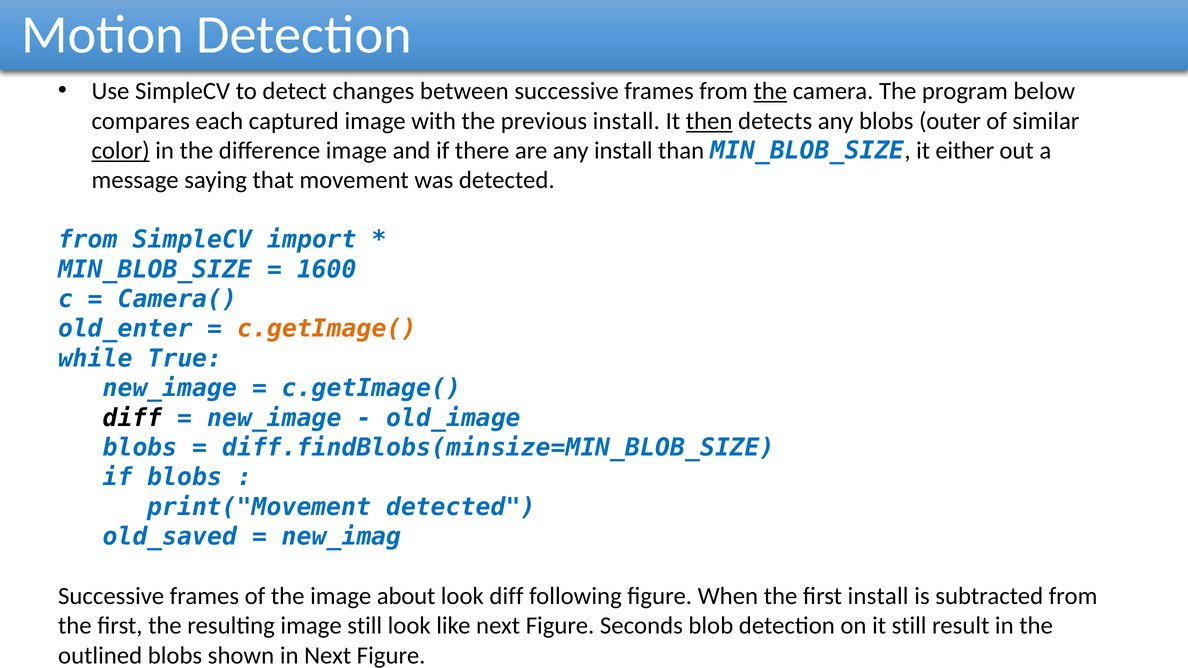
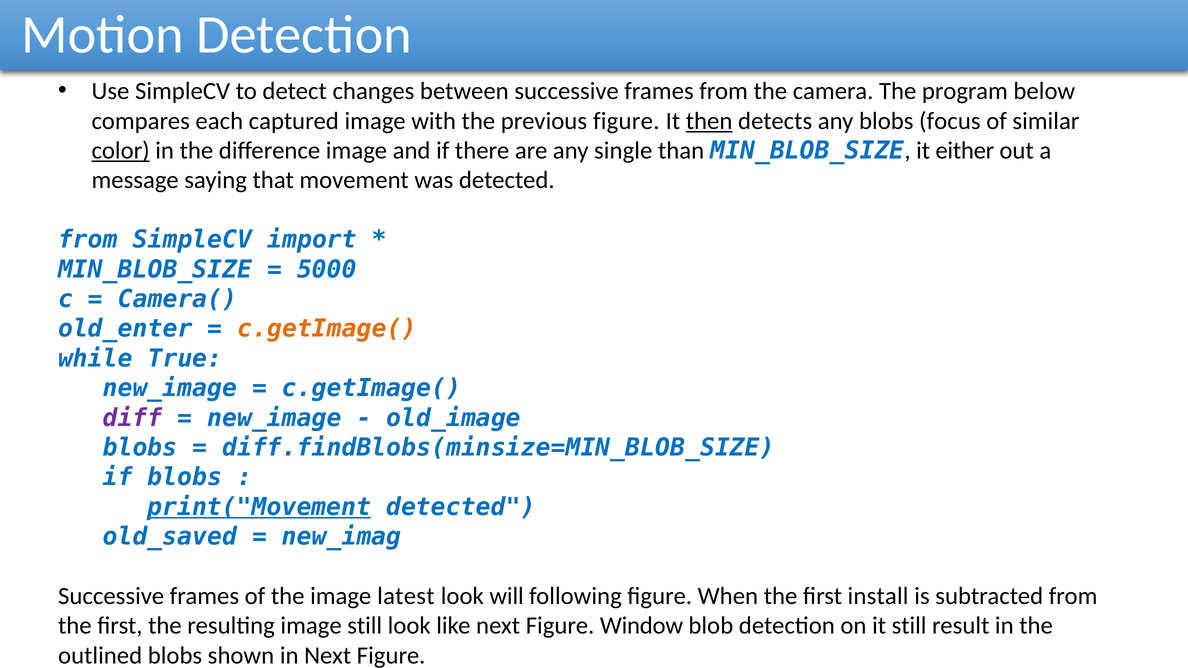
the underline: present -> none (770, 91)
previous install: install -> figure (626, 121)
outer: outer -> focus (950, 121)
any install: install -> single (623, 151)
1600: 1600 -> 5000 (327, 270)
diff colour: black -> purple (132, 418)
print("Movement underline: none -> present (259, 507)
about: about -> latest (406, 596)
look diff: diff -> will (507, 596)
Seconds: Seconds -> Window (642, 626)
